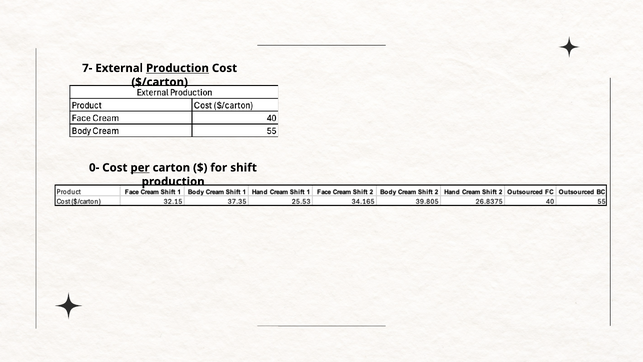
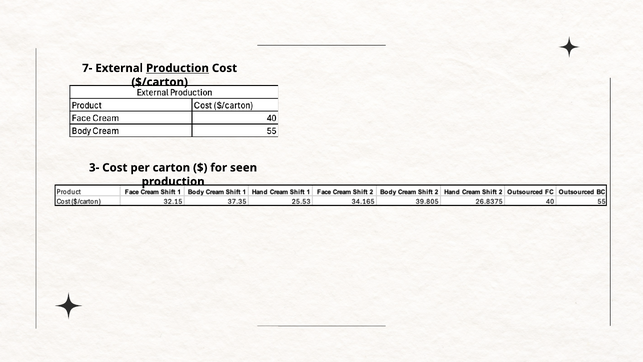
0-: 0- -> 3- (94, 168)
per underline: present -> none (140, 168)
shift: shift -> seen (244, 168)
